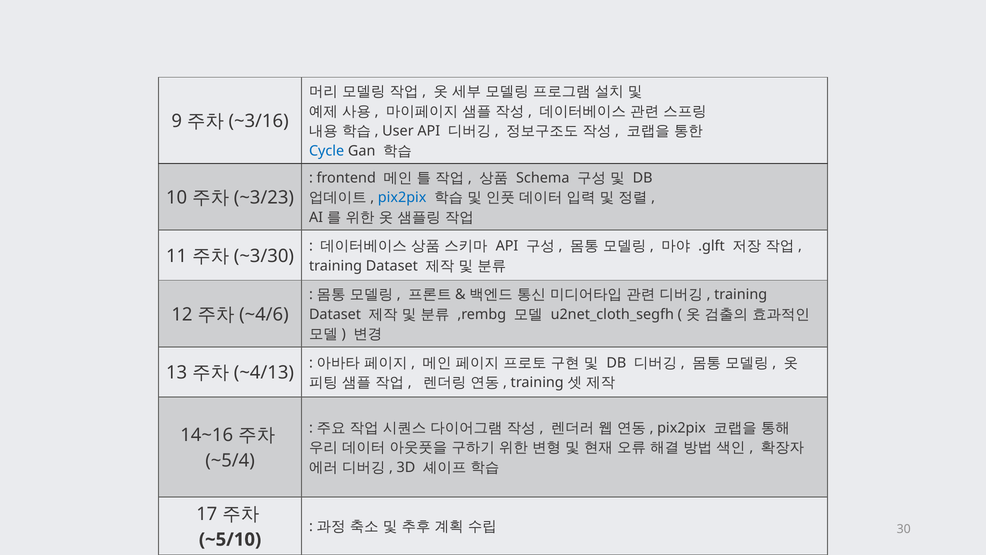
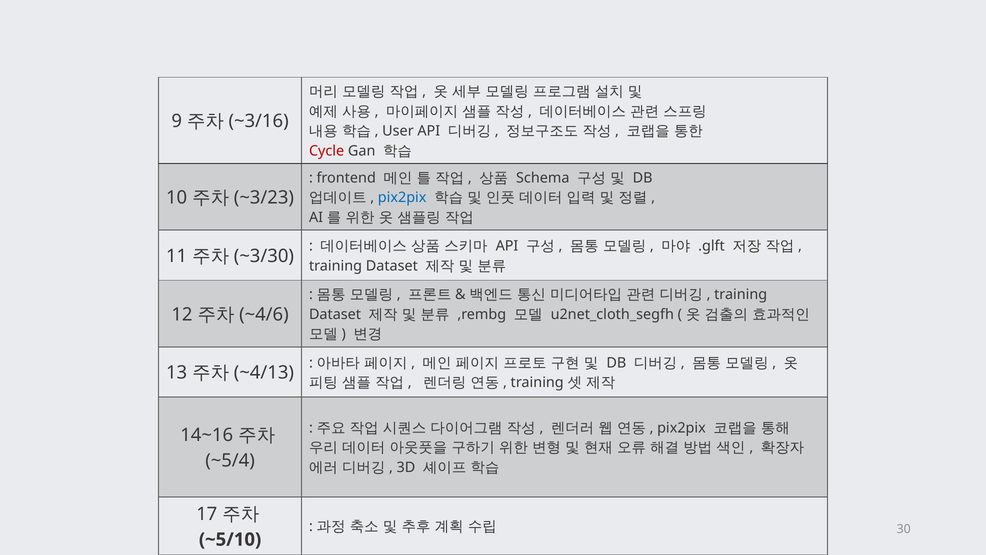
Cycle colour: blue -> red (327, 151)
